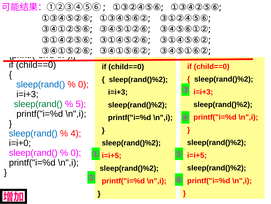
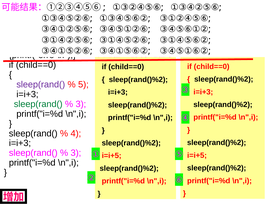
sleep(rand( colour: blue -> purple (41, 84)
0: 0 -> 5 (83, 84)
5: 5 -> 3 (81, 104)
sleep(rand( colour: blue -> black (33, 133)
i=i+0: i=i+0 -> i=i+3 (20, 143)
0: 0 -> 3 (76, 152)
